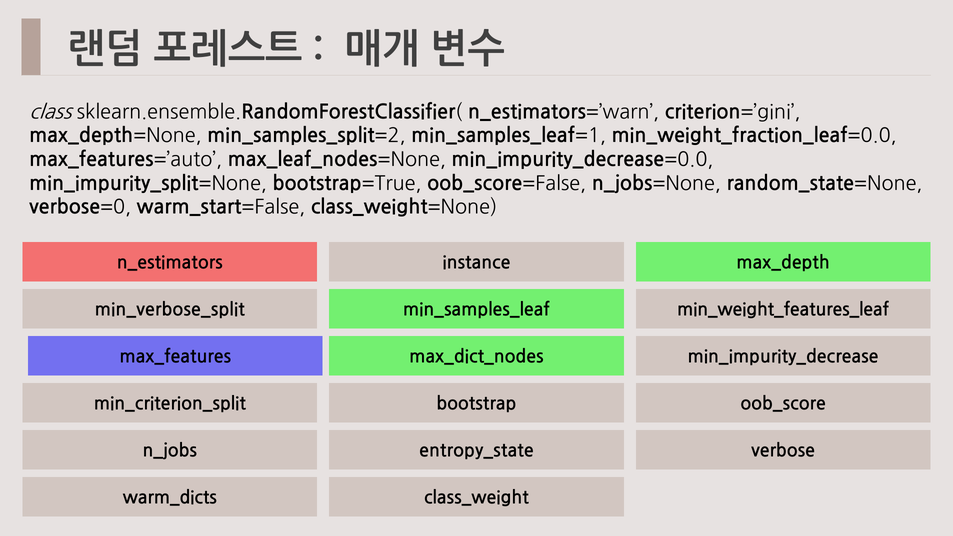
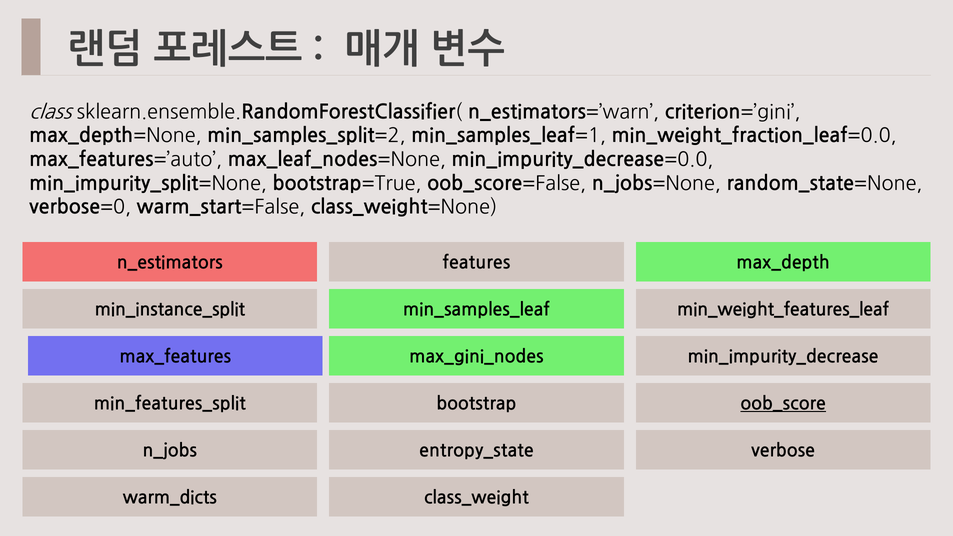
instance: instance -> features (476, 263)
min_verbose_split: min_verbose_split -> min_instance_split (170, 310)
max_dict_nodes: max_dict_nodes -> max_gini_nodes (476, 357)
min_criterion_split: min_criterion_split -> min_features_split (170, 404)
oob_score underline: none -> present (783, 404)
